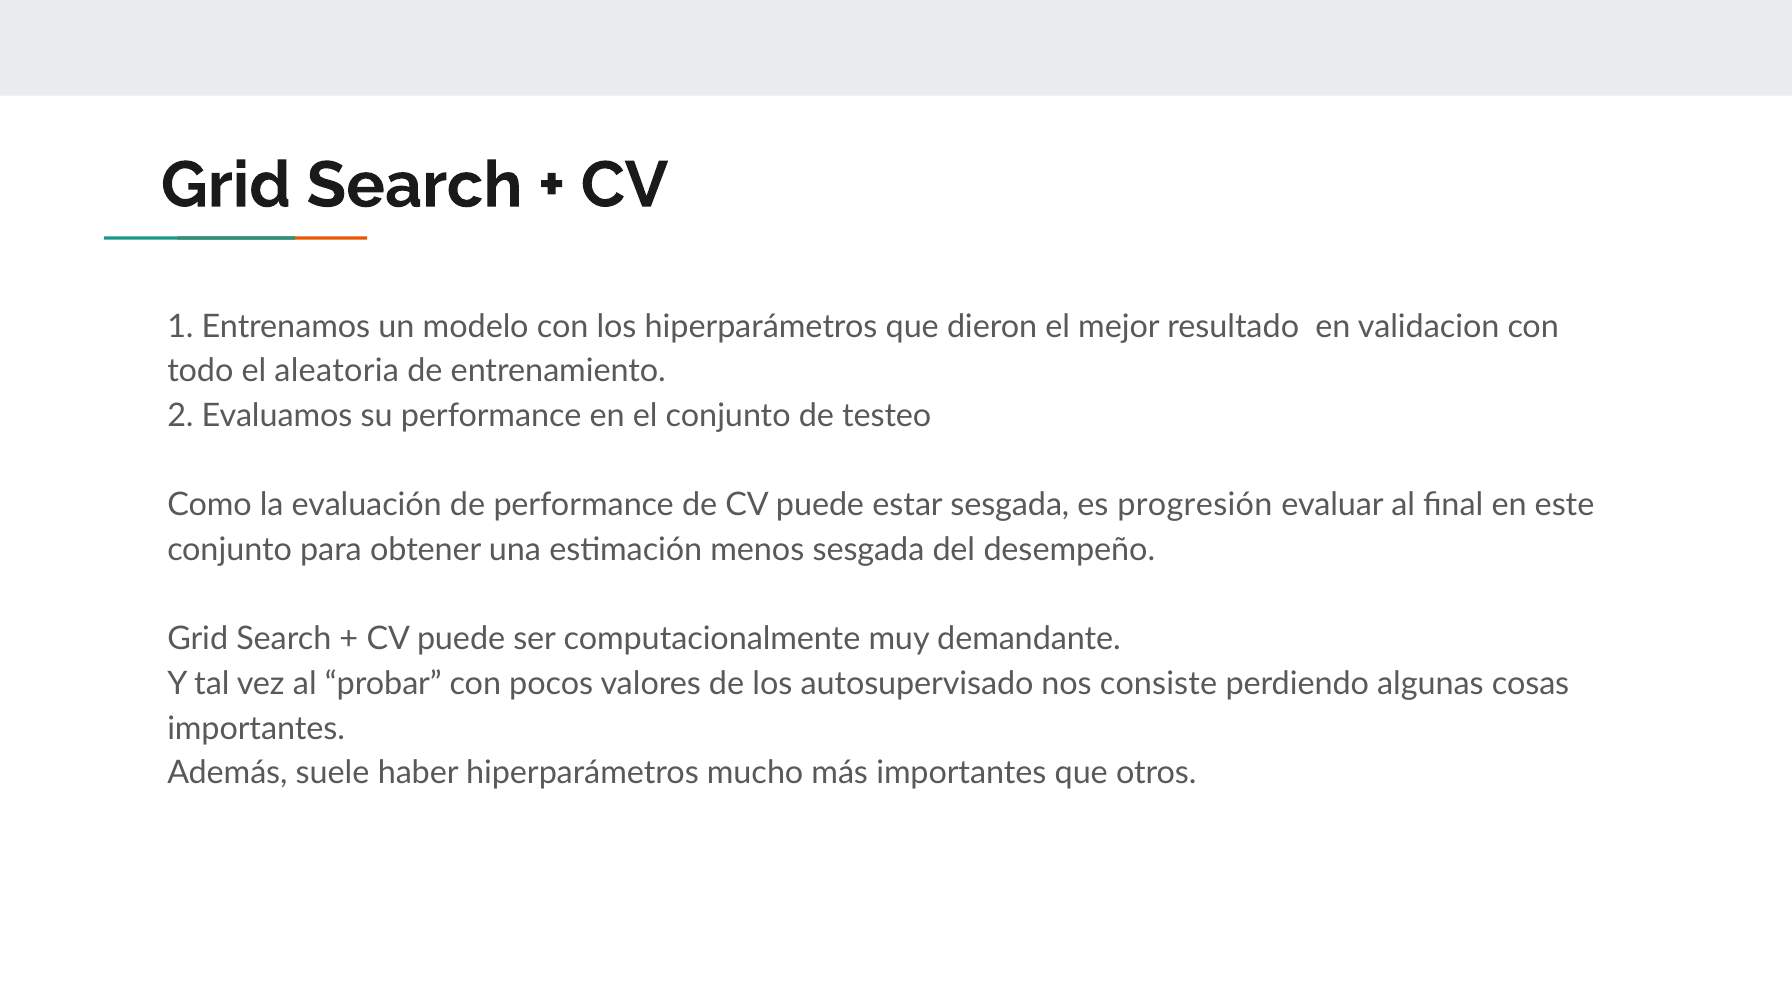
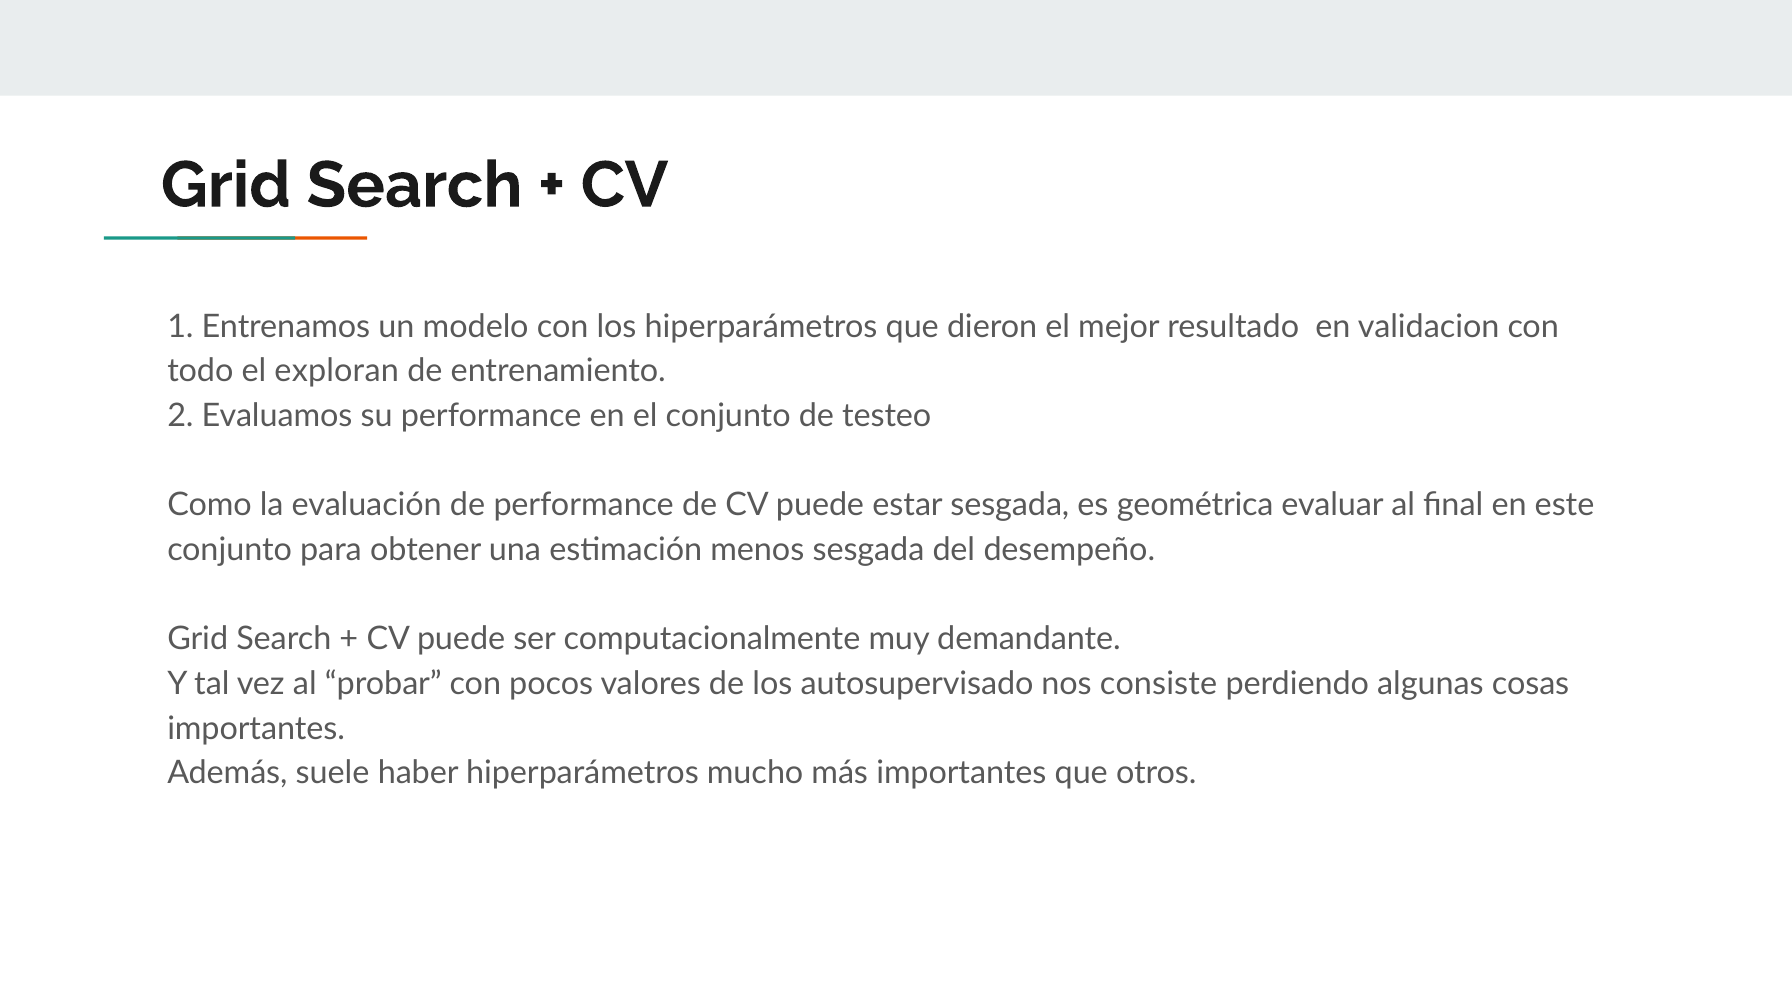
aleatoria: aleatoria -> exploran (337, 371)
progresión: progresión -> geométrica (1195, 505)
